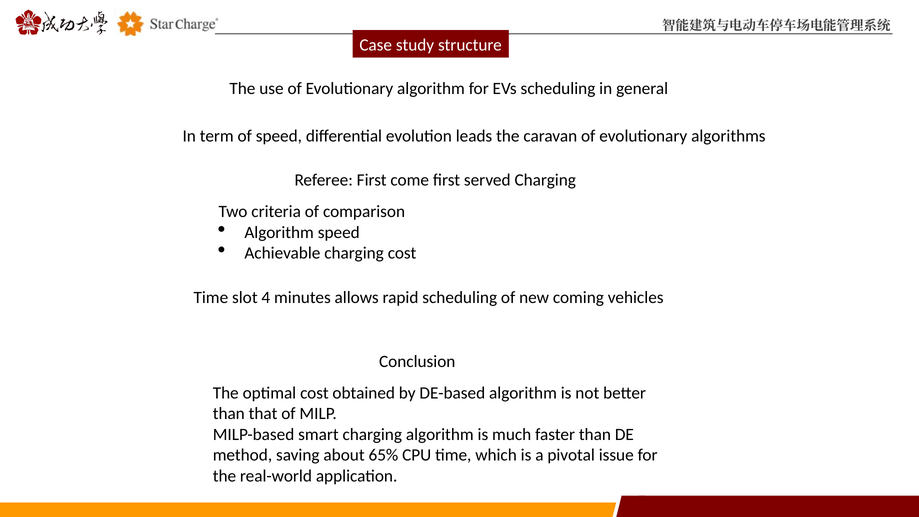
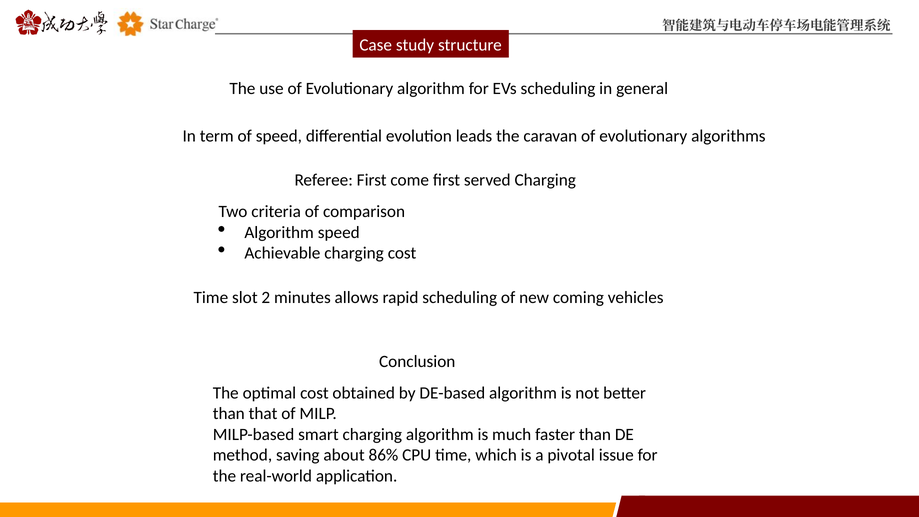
4: 4 -> 2 (266, 298)
65%: 65% -> 86% (383, 455)
